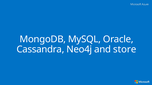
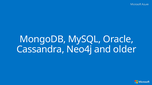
store: store -> older (125, 50)
